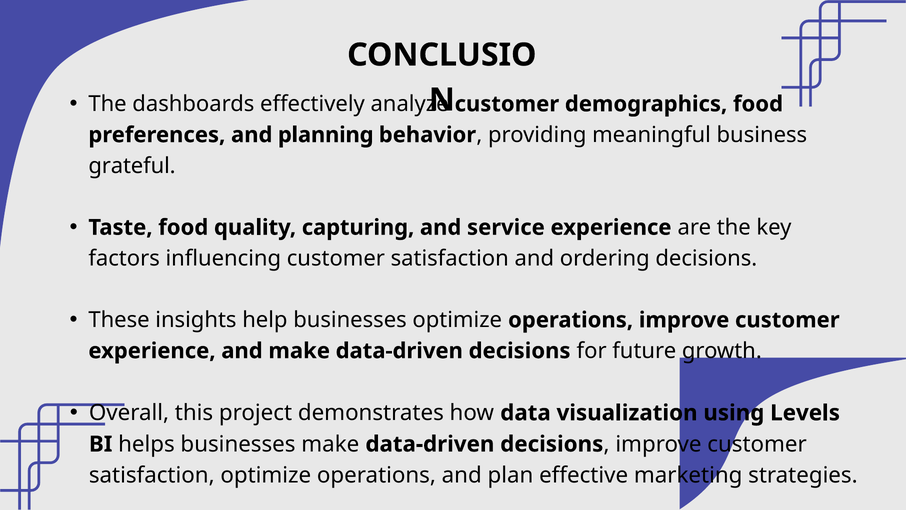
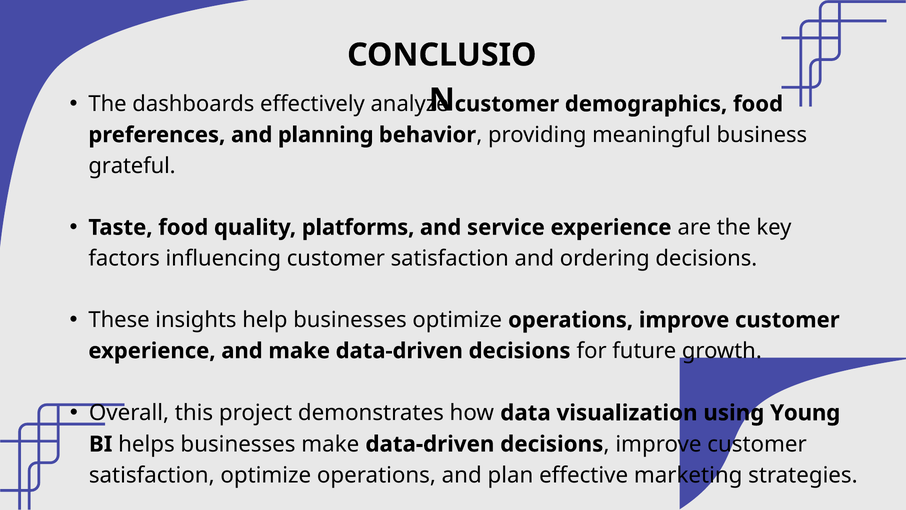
capturing: capturing -> platforms (358, 227)
Levels: Levels -> Young (805, 413)
